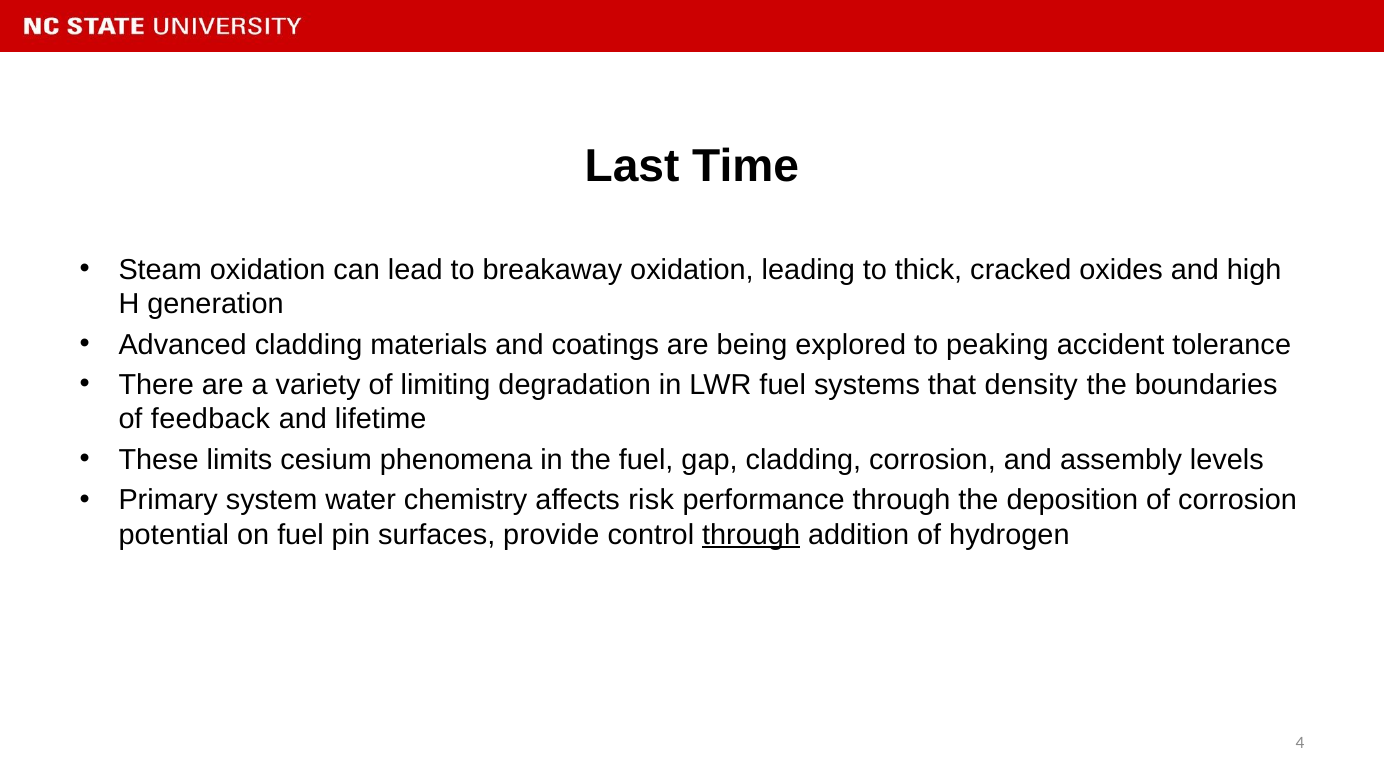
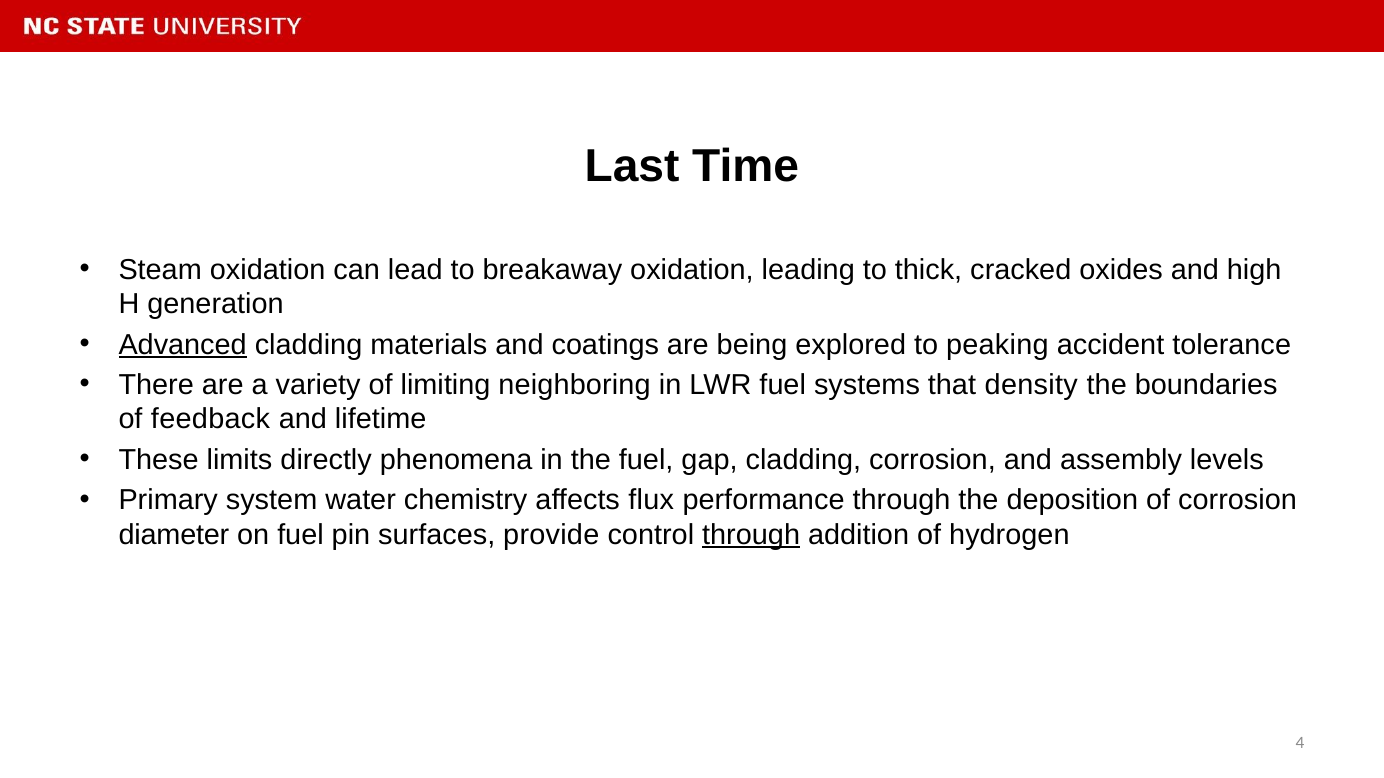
Advanced underline: none -> present (183, 345)
degradation: degradation -> neighboring (575, 385)
cesium: cesium -> directly (326, 460)
risk: risk -> flux (651, 500)
potential: potential -> diameter (174, 535)
